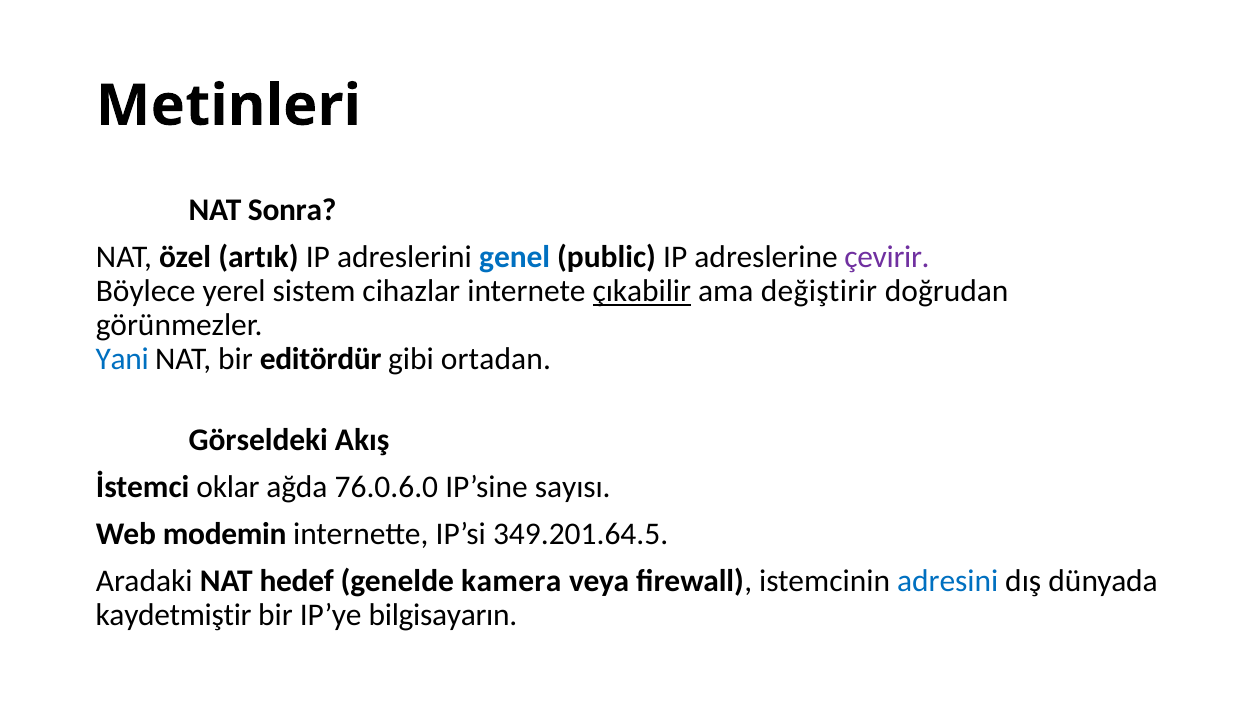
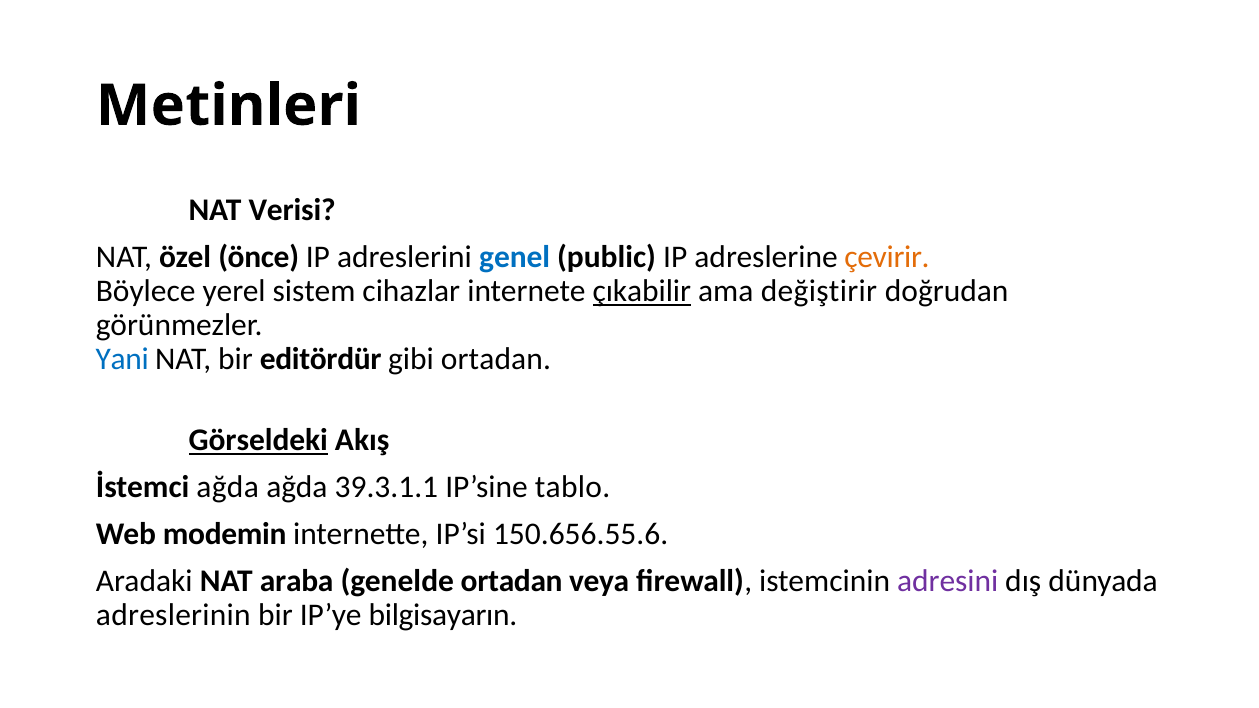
Sonra: Sonra -> Verisi (292, 210)
artık: artık -> önce (259, 257)
çevirir colour: purple -> orange (887, 257)
Görseldeki underline: none -> present (258, 440)
İstemci oklar: oklar -> ağda (228, 487)
76.0.6.0: 76.0.6.0 -> 39.3.1.1 (386, 487)
sayısı: sayısı -> tablo (573, 487)
349.201.64.5: 349.201.64.5 -> 150.656.55.6 (581, 534)
hedef: hedef -> araba (297, 581)
genelde kamera: kamera -> ortadan (512, 581)
adresini colour: blue -> purple (948, 581)
kaydetmiştir: kaydetmiştir -> adreslerinin (173, 615)
